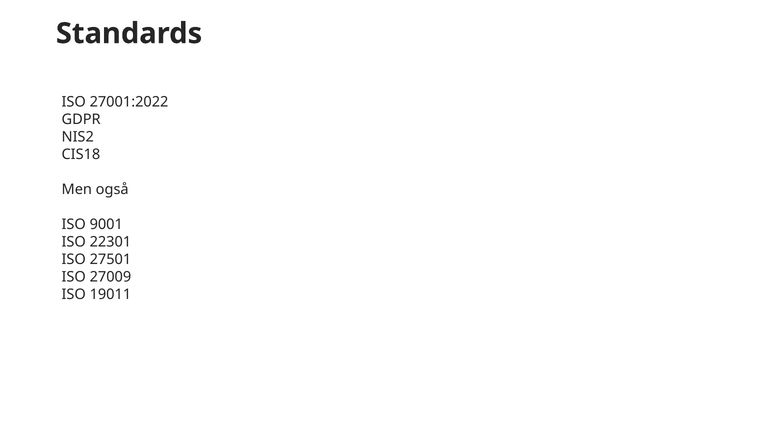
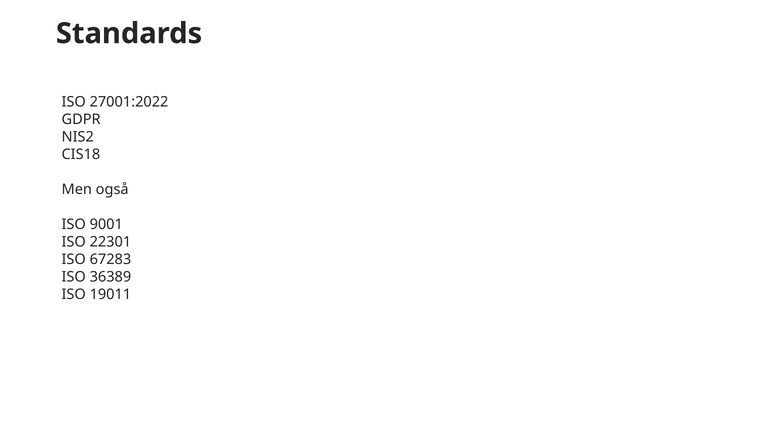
27501: 27501 -> 67283 (110, 259)
27009: 27009 -> 36389 (110, 277)
